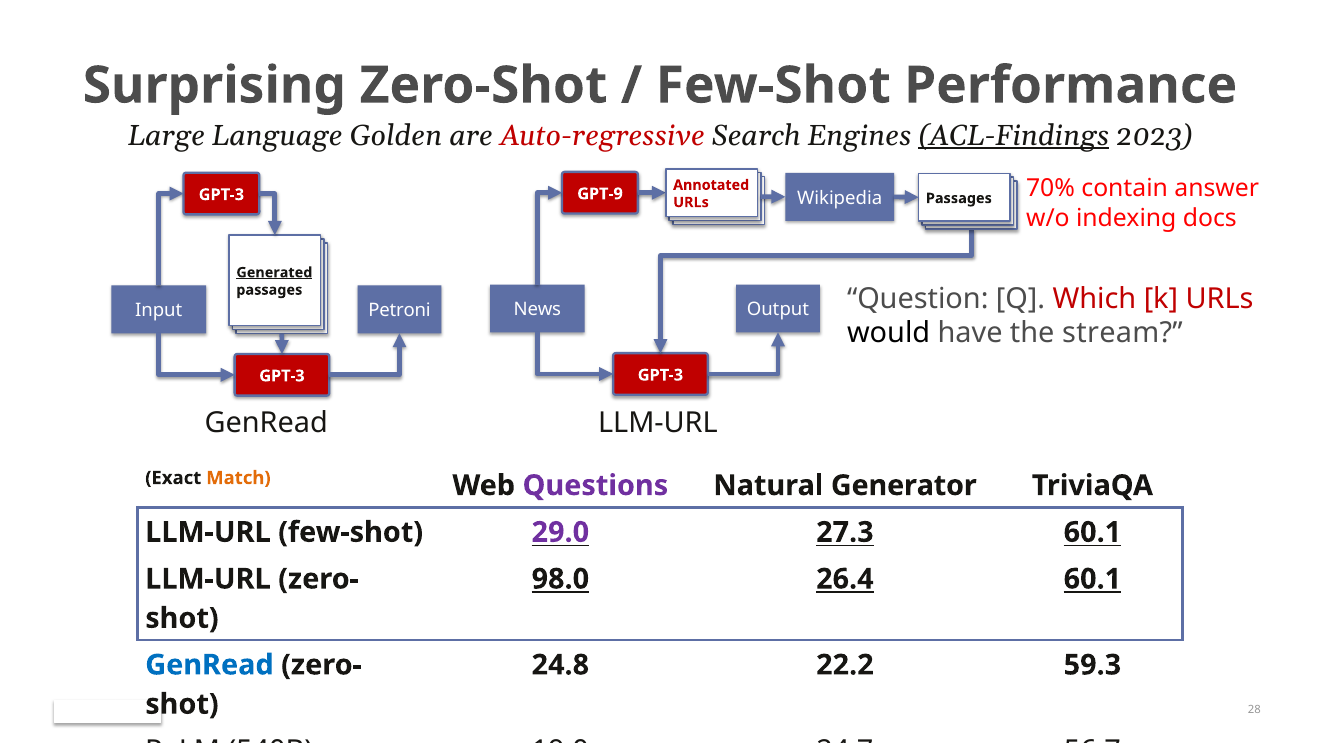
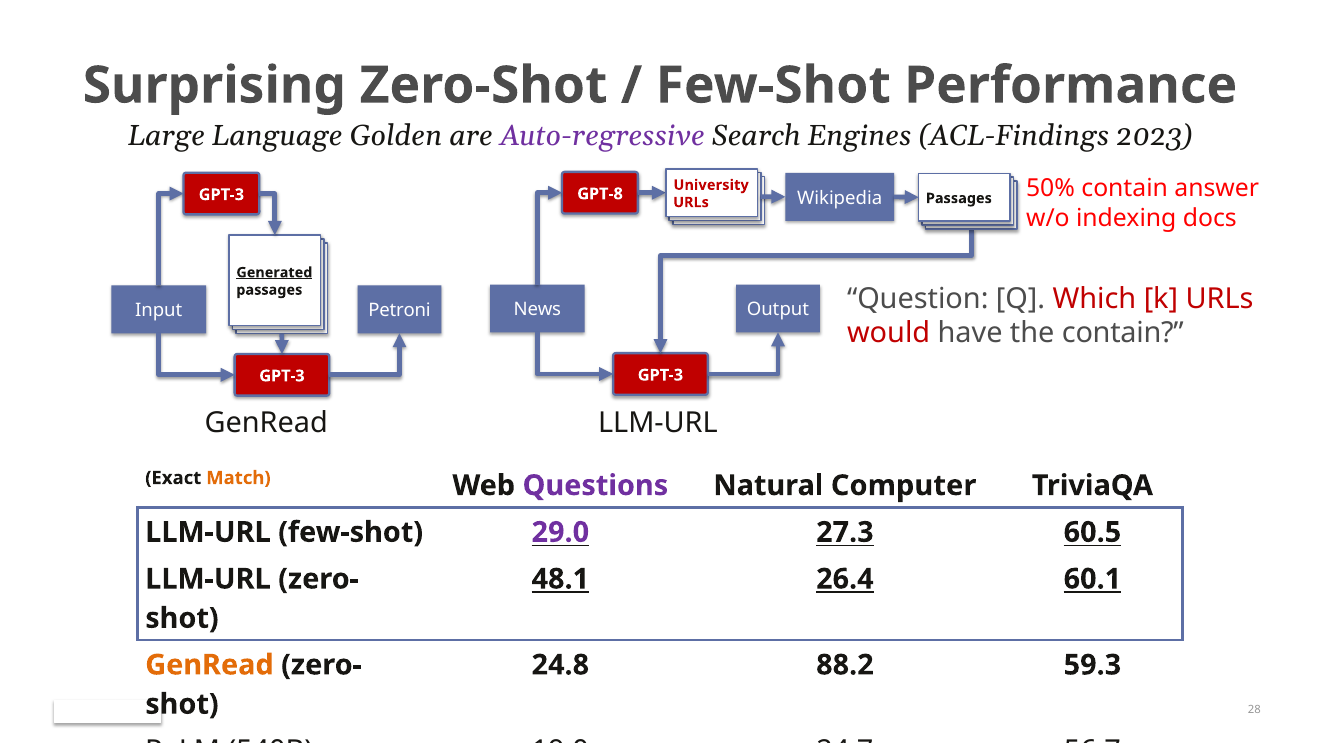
Auto-regressive colour: red -> purple (602, 136)
ACL-Findings underline: present -> none (1014, 136)
70%: 70% -> 50% (1050, 188)
Annotated: Annotated -> University (711, 185)
GPT-9: GPT-9 -> GPT-8 (600, 194)
would colour: black -> red (889, 333)
the stream: stream -> contain (1123, 333)
Generator: Generator -> Computer (904, 485)
27.3 60.1: 60.1 -> 60.5 (1092, 532)
98.0: 98.0 -> 48.1 (560, 579)
GenRead colour: blue -> orange (209, 665)
22.2: 22.2 -> 88.2 (845, 665)
